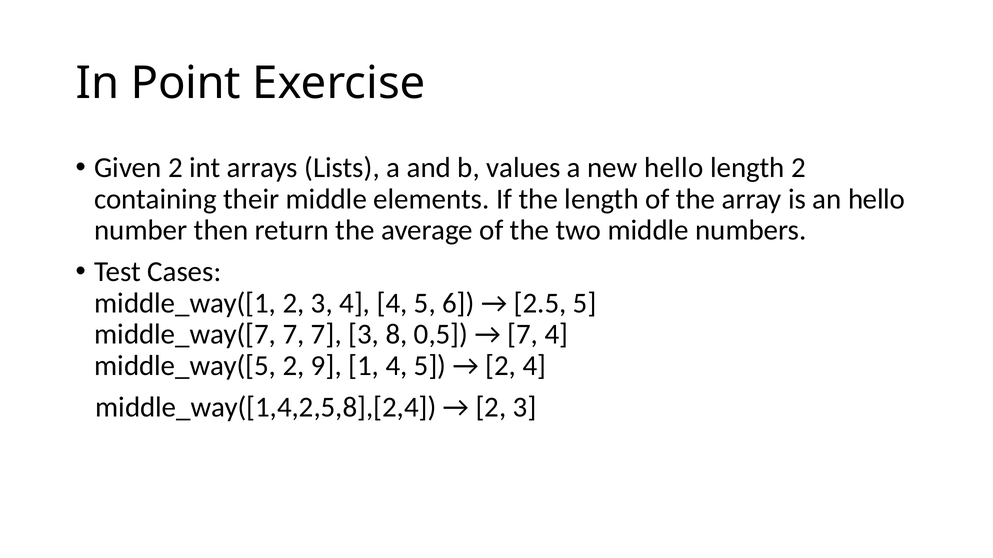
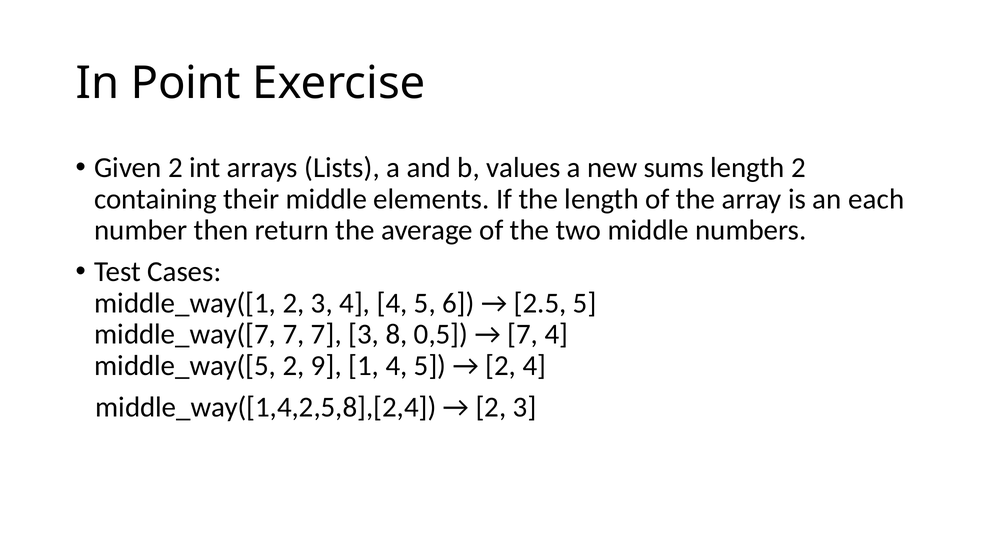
new hello: hello -> sums (674, 168)
an hello: hello -> each (876, 199)
